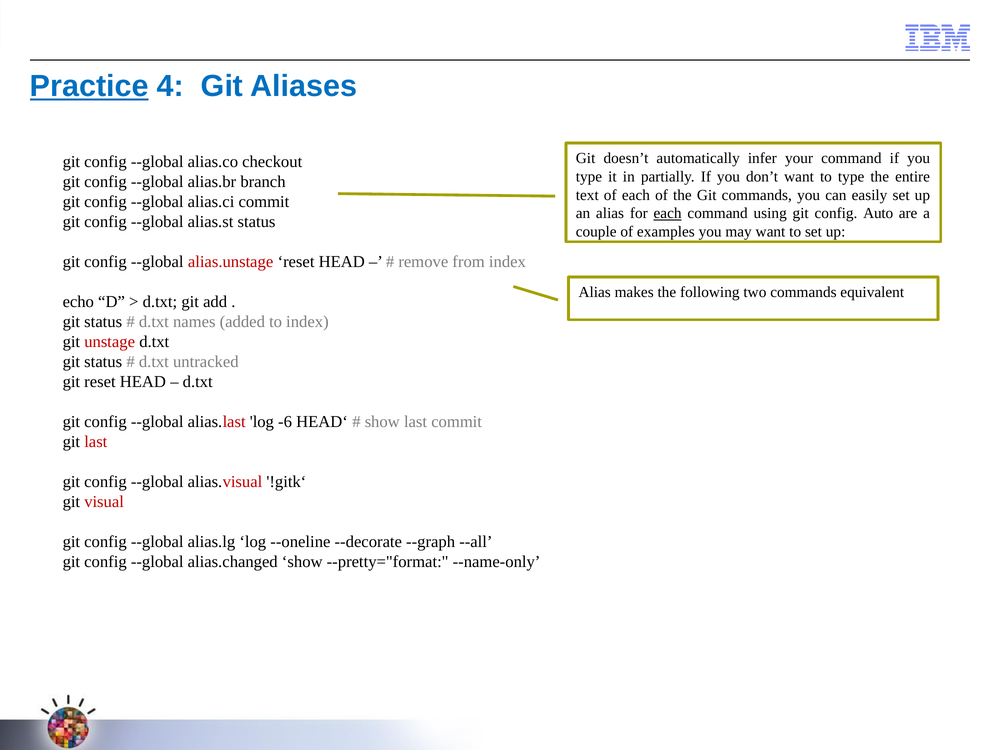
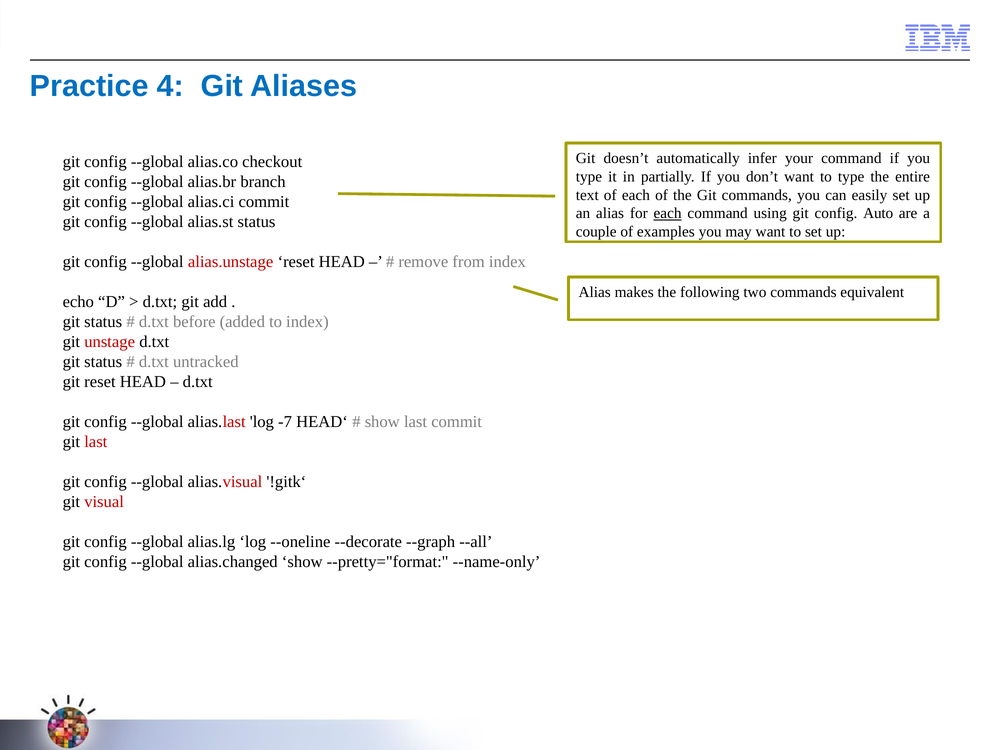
Practice underline: present -> none (89, 86)
names: names -> before (194, 322)
-6: -6 -> -7 (285, 422)
